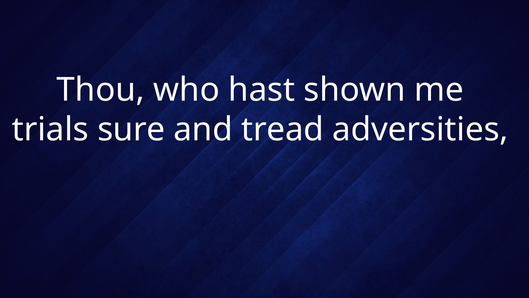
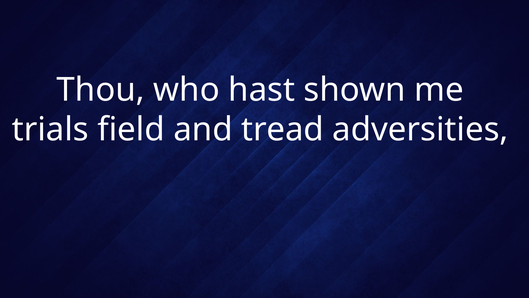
sure: sure -> field (131, 130)
